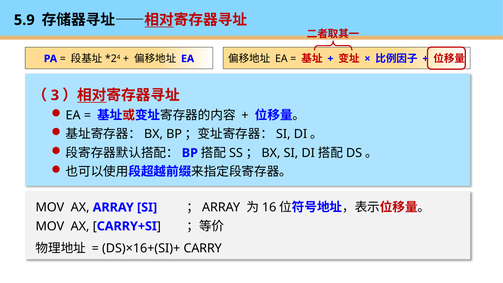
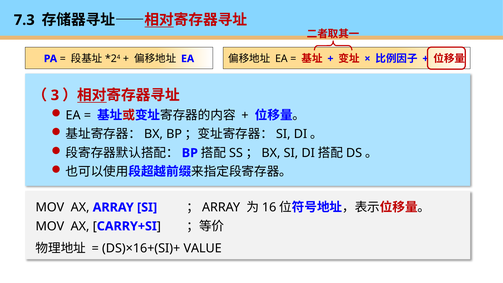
5.9: 5.9 -> 7.3 (24, 20)
CARRY: CARRY -> VALUE (203, 248)
